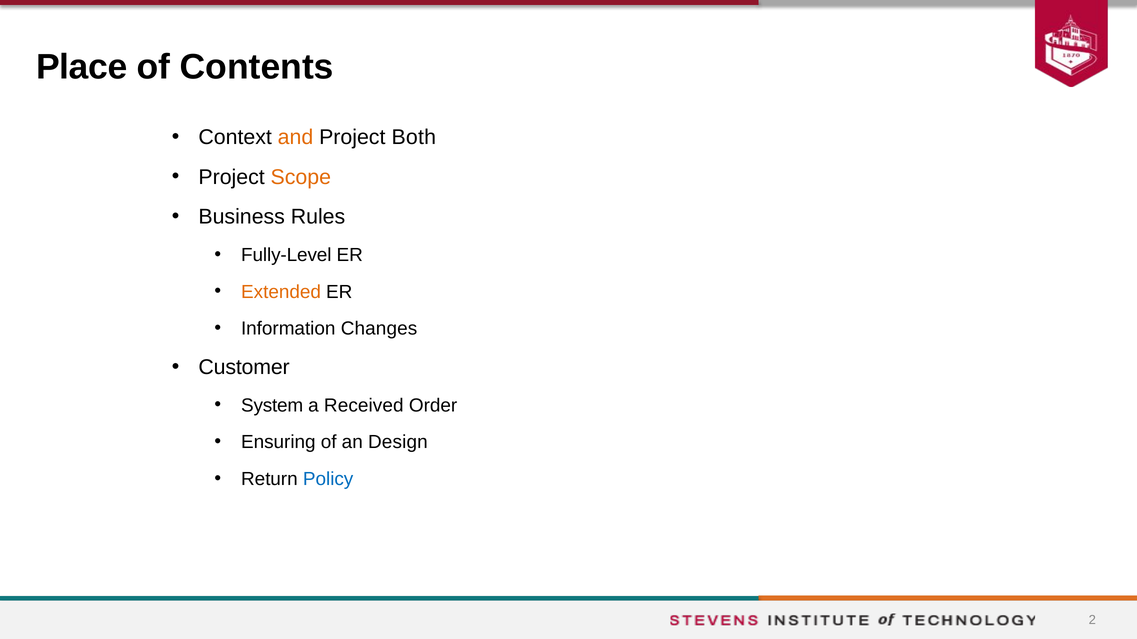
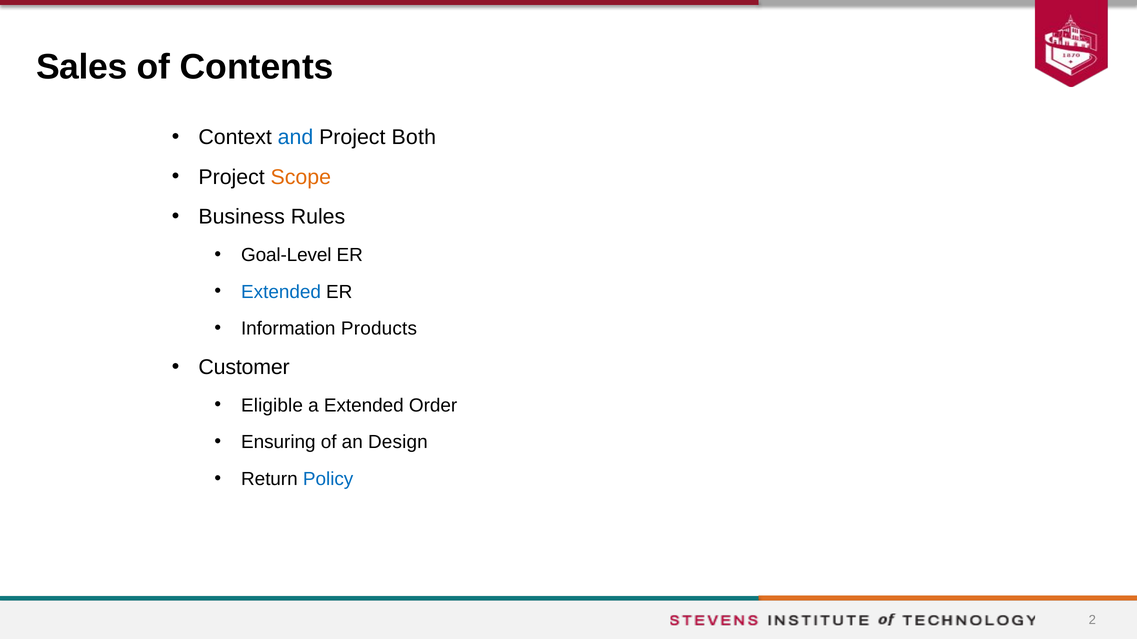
Place: Place -> Sales (82, 67)
and colour: orange -> blue (295, 137)
Fully-Level: Fully-Level -> Goal-Level (286, 255)
Extended colour: orange -> blue (281, 292)
Changes: Changes -> Products (379, 329)
System: System -> Eligible (272, 406)
a Received: Received -> Extended (364, 406)
